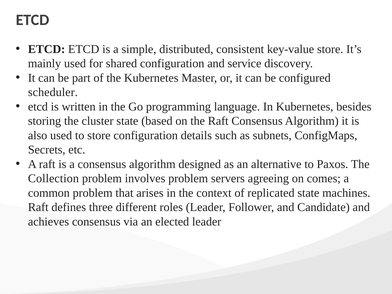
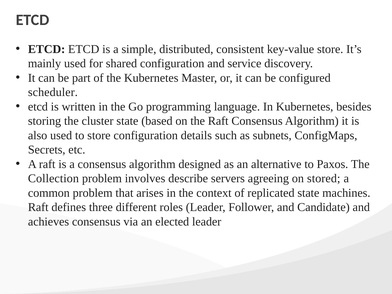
involves problem: problem -> describe (188, 178)
comes: comes -> stored (324, 178)
